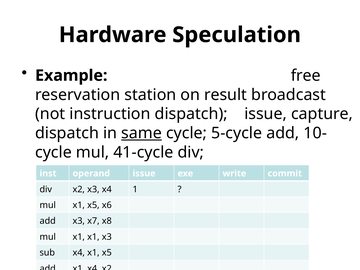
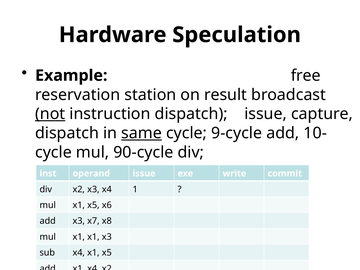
not underline: none -> present (50, 114)
5-cycle: 5-cycle -> 9-cycle (237, 133)
41-cycle: 41-cycle -> 90-cycle (143, 152)
